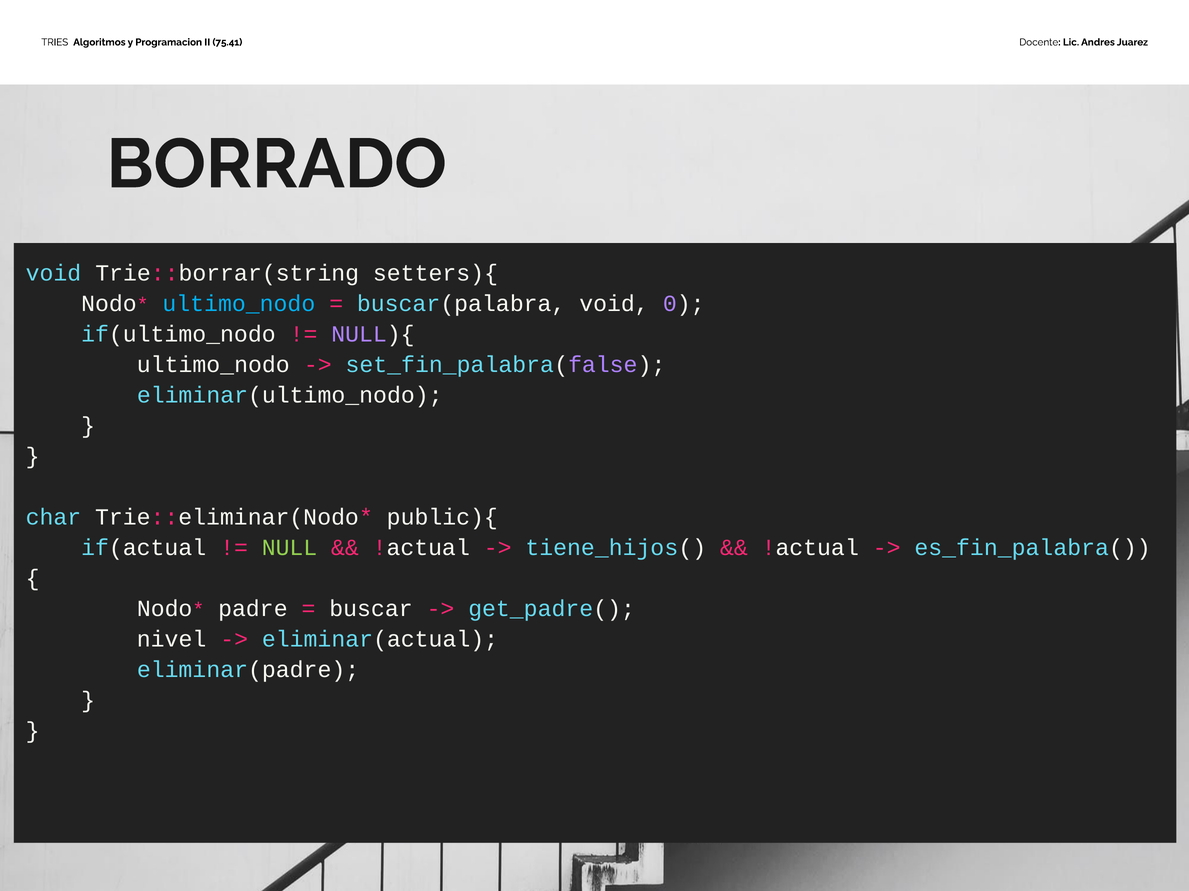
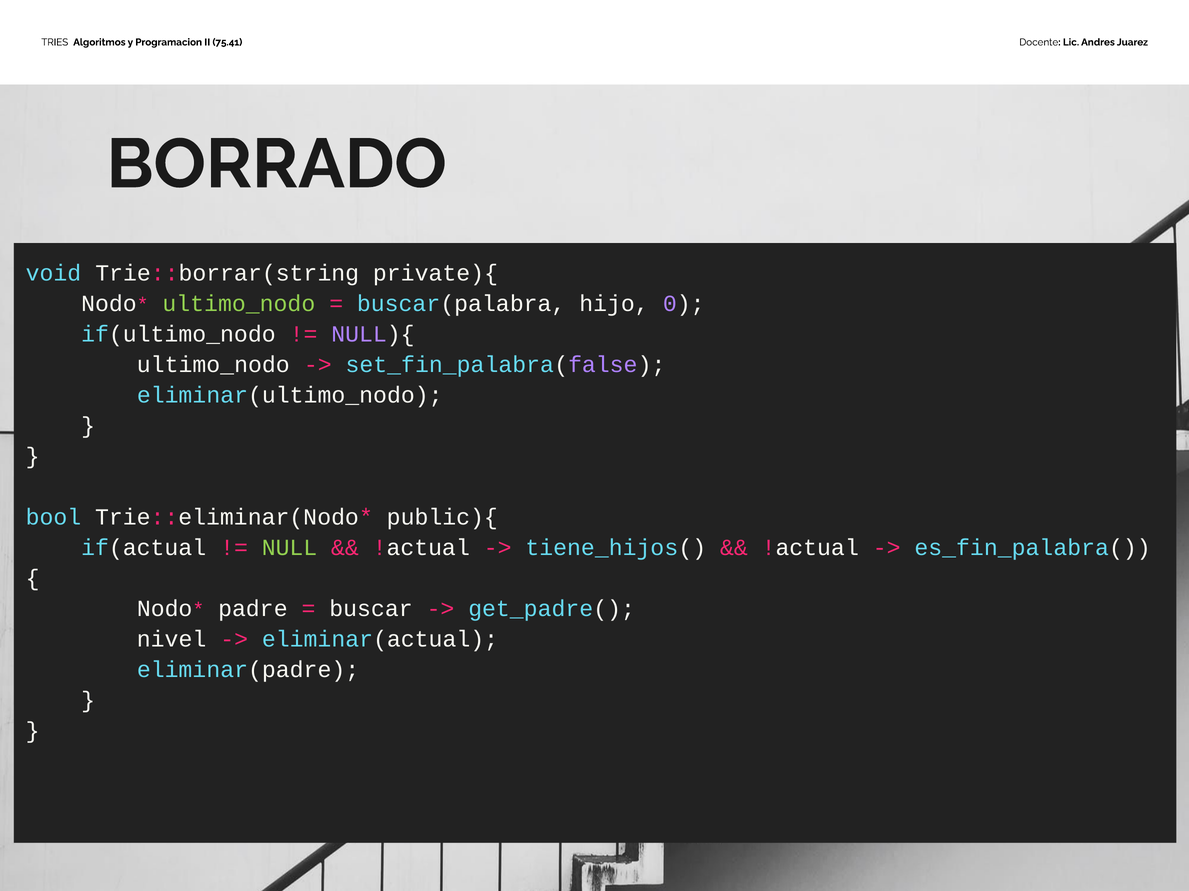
setters){: setters){ -> private){ (435, 273)
ultimo_nodo colour: light blue -> light green (239, 304)
buscar(palabra void: void -> hijo (614, 304)
char: char -> bool (53, 518)
